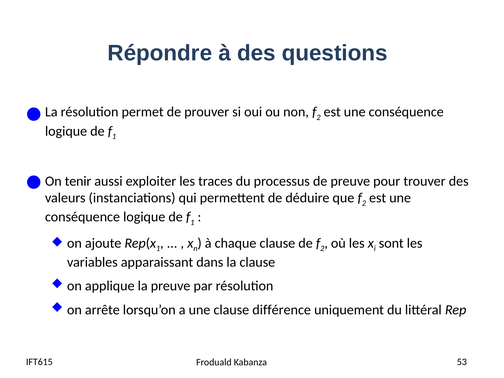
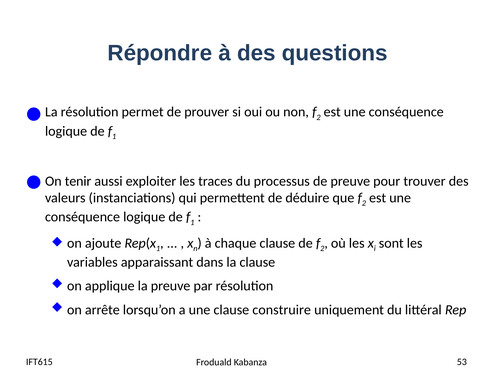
différence: différence -> construire (282, 310)
